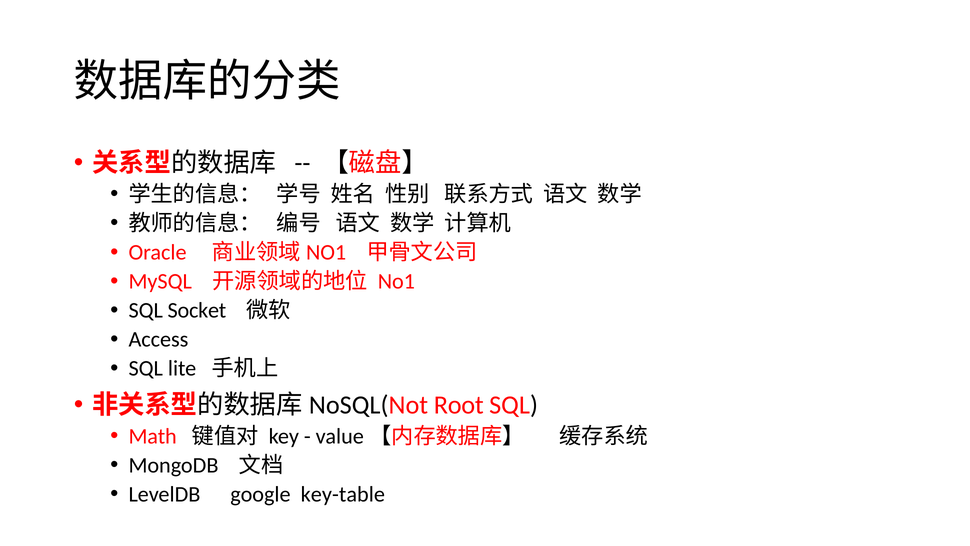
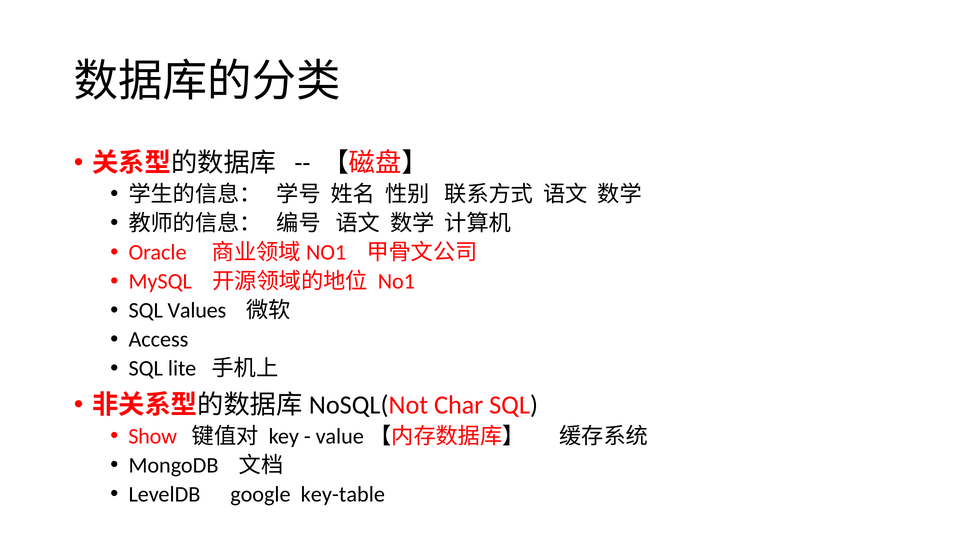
Socket: Socket -> Values (197, 310)
Root: Root -> Char (459, 405)
Math: Math -> Show (153, 436)
